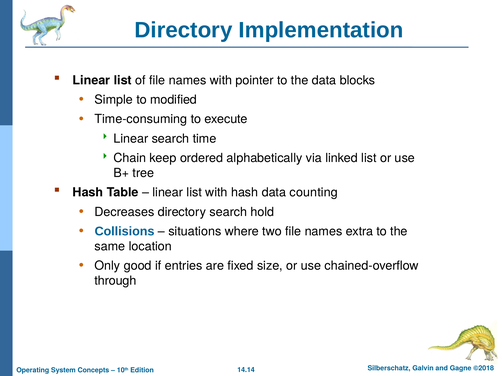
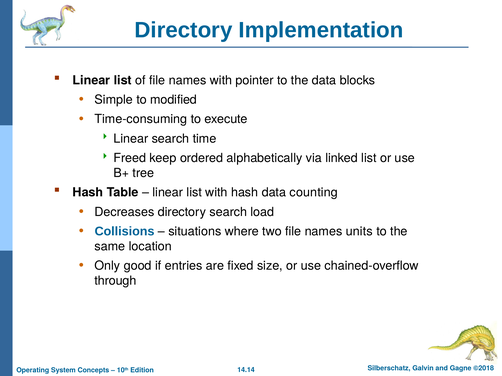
Chain: Chain -> Freed (130, 158)
hold: hold -> load (262, 212)
extra: extra -> units (359, 232)
